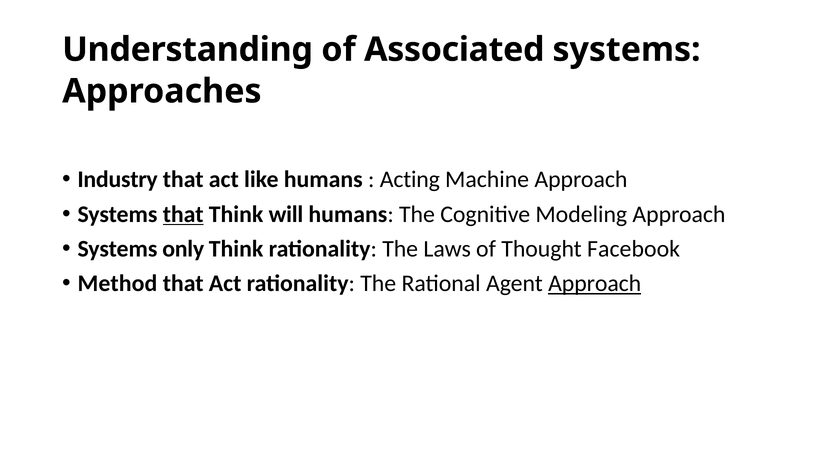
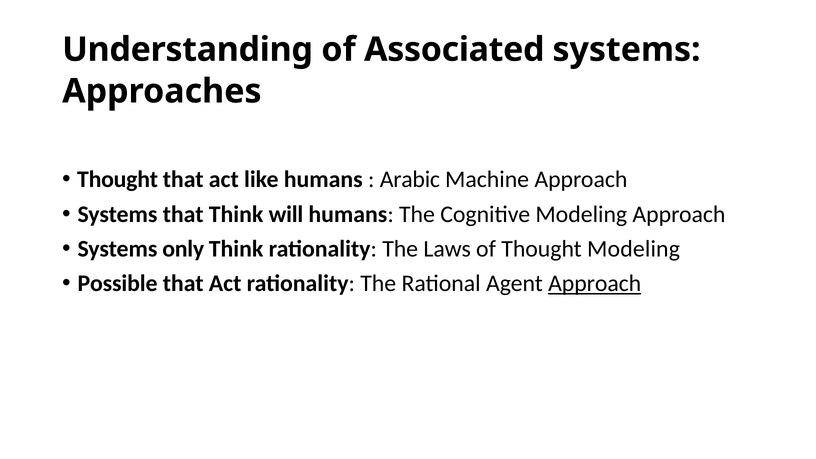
Industry: Industry -> Thought (118, 180)
Acting: Acting -> Arabic (410, 180)
that underline: present -> none (183, 214)
Thought Facebook: Facebook -> Modeling (634, 249)
Method: Method -> Possible (118, 284)
